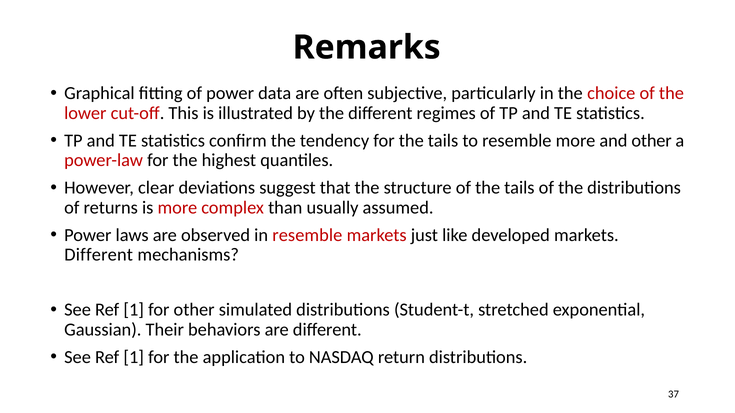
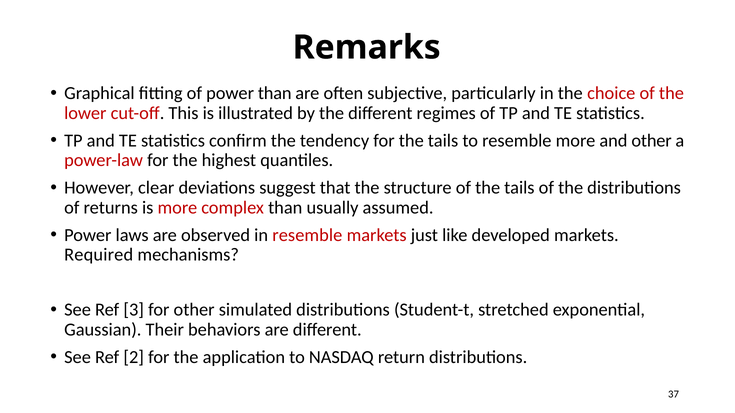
power data: data -> than (275, 93)
Different: Different -> Required (99, 255)
1: 1 -> 3 (134, 310)
1: 1 -> 2 (134, 357)
